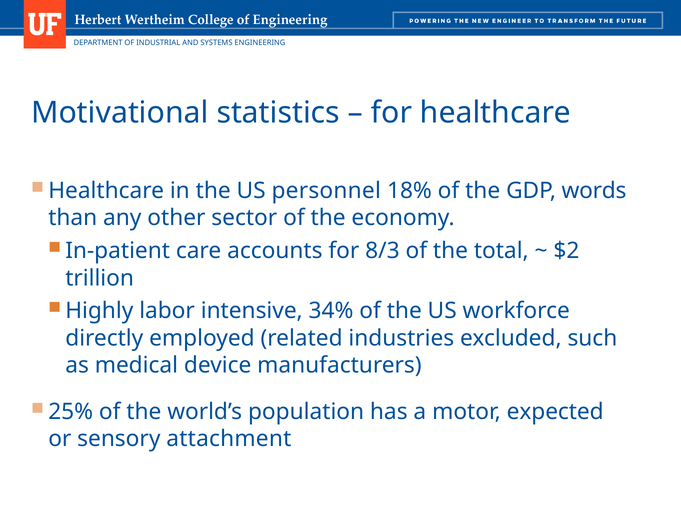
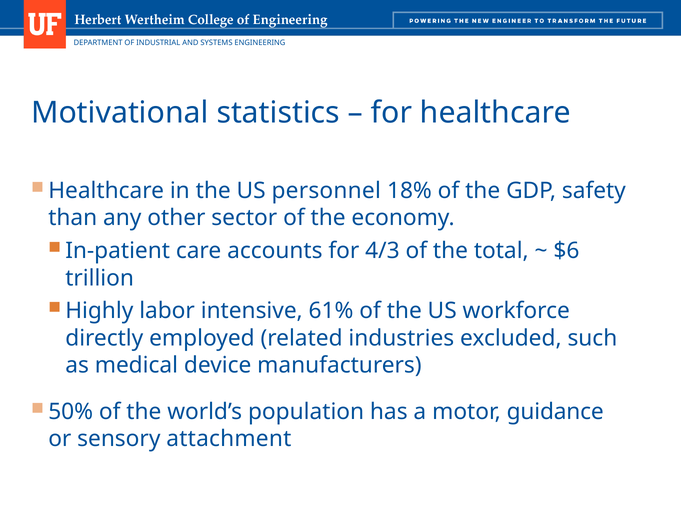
words: words -> safety (594, 191)
8/3: 8/3 -> 4/3 (382, 251)
$2: $2 -> $6 (566, 251)
34%: 34% -> 61% (331, 311)
25%: 25% -> 50% (71, 411)
expected: expected -> guidance (555, 411)
